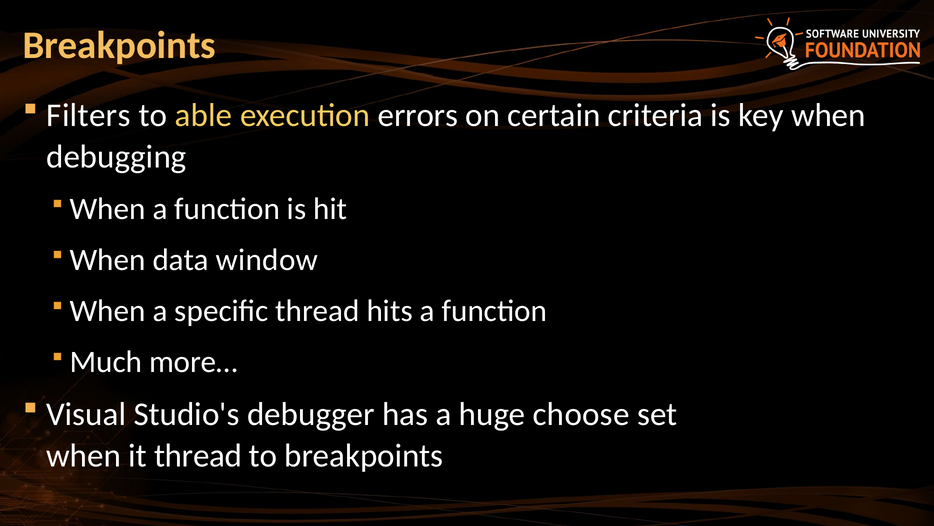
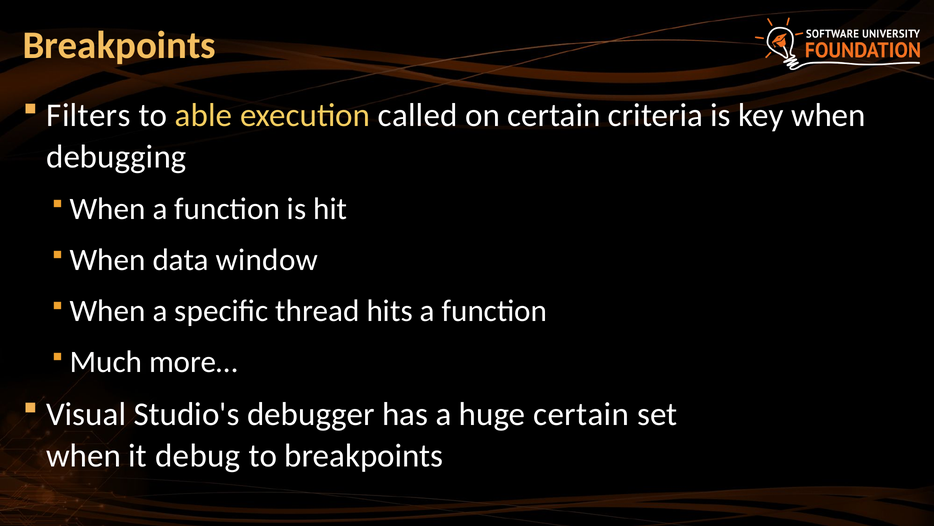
errors: errors -> called (418, 115)
huge choose: choose -> certain (581, 414)
it thread: thread -> debug (198, 455)
